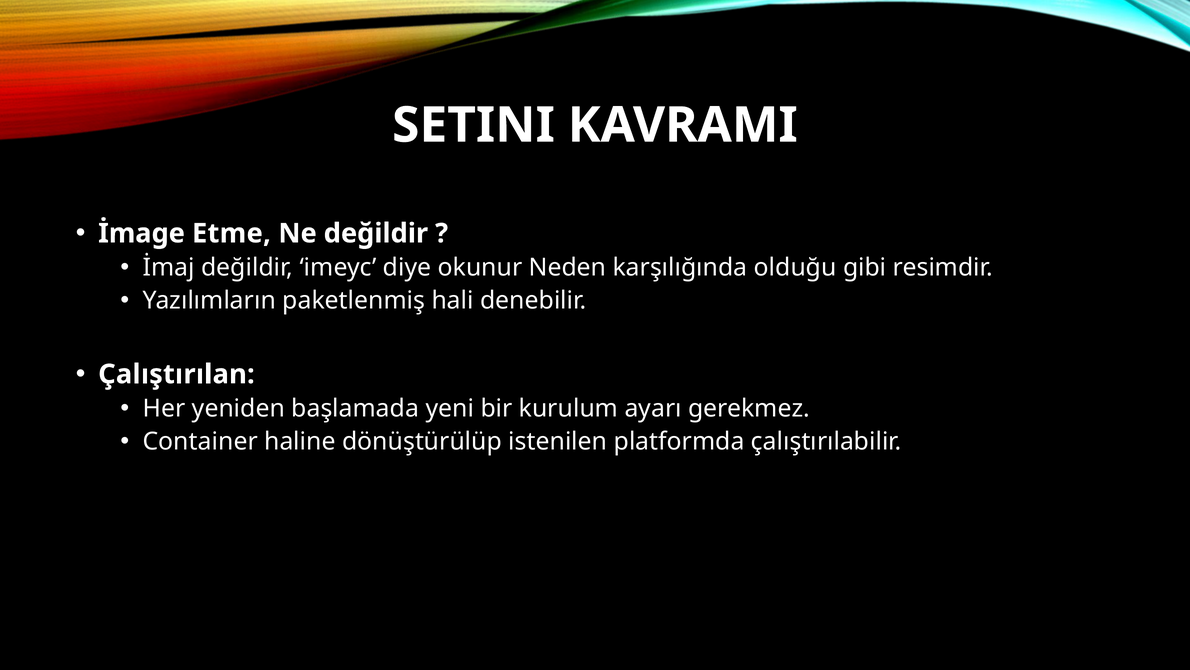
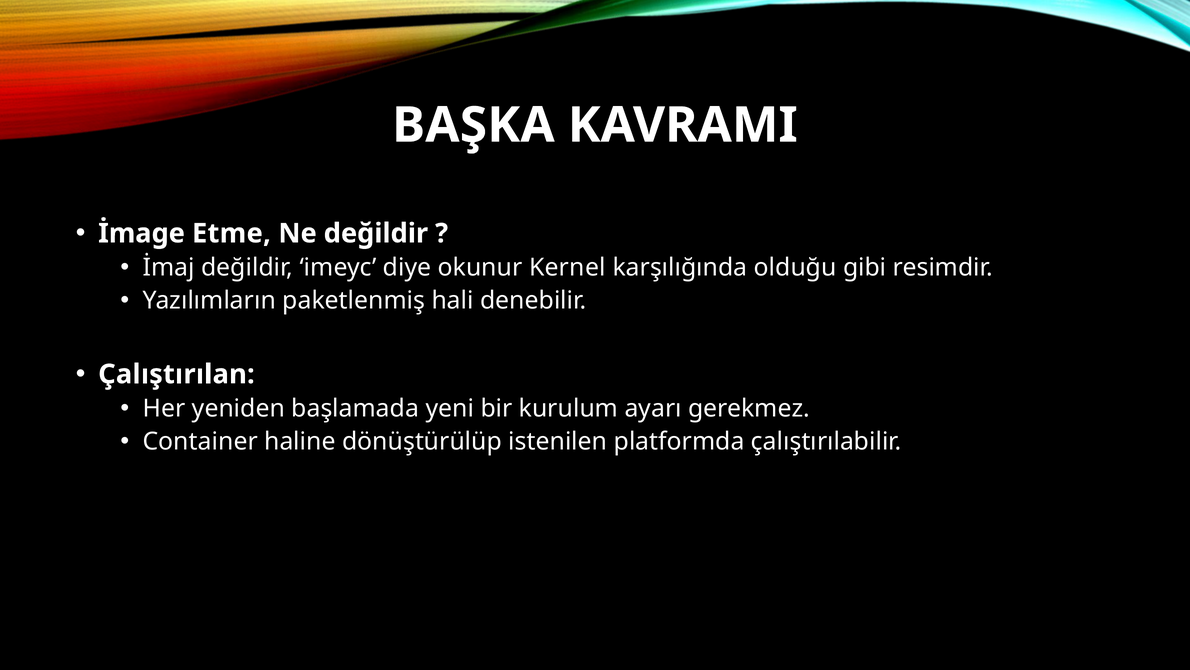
SETINI: SETINI -> BAŞKA (473, 125)
Neden: Neden -> Kernel (567, 268)
